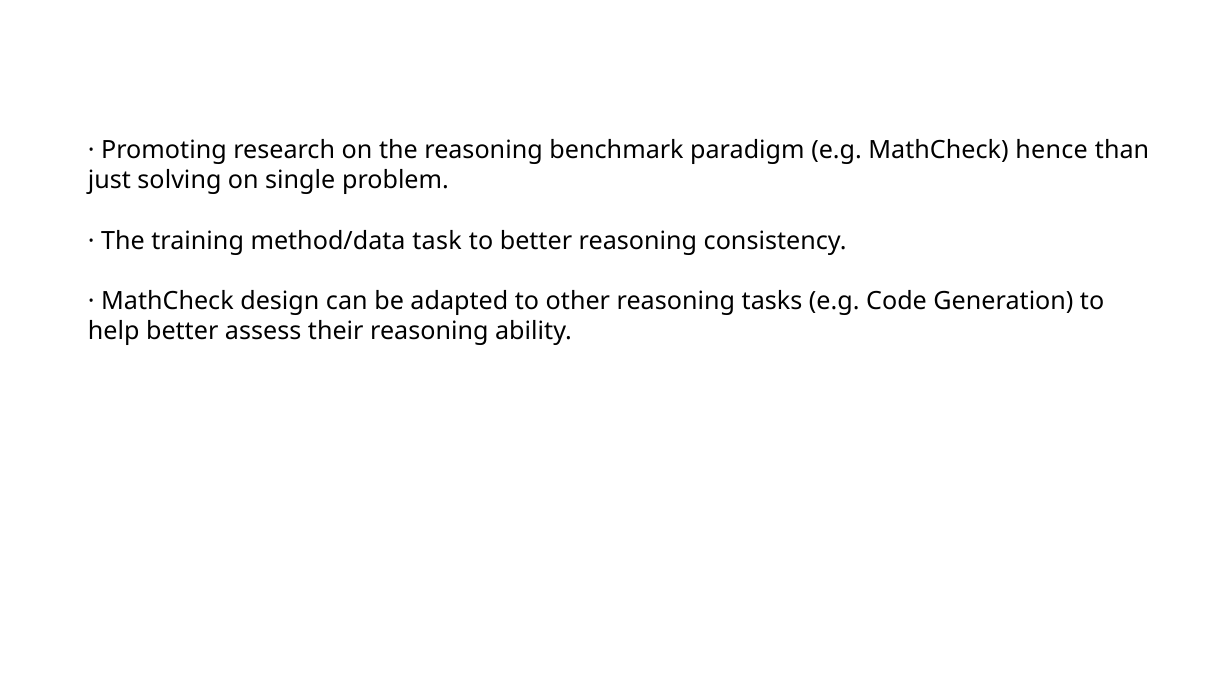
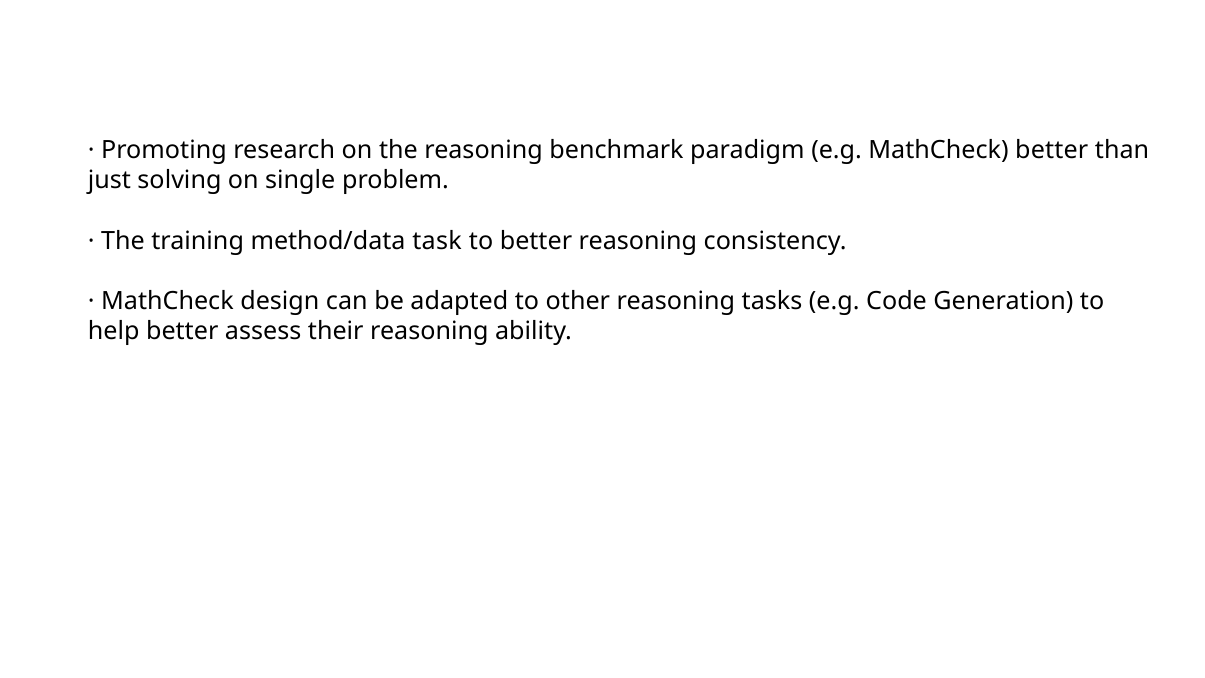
MathCheck hence: hence -> better (1052, 150)
